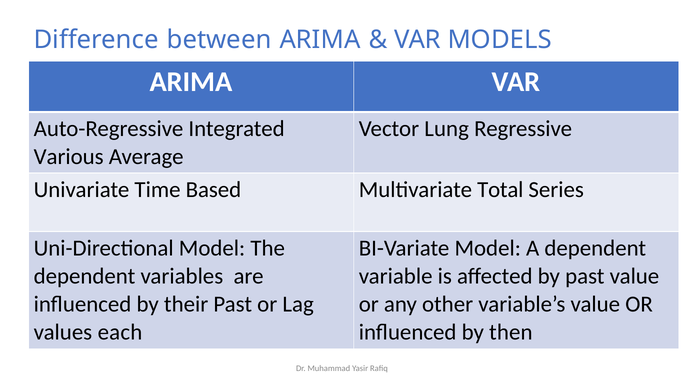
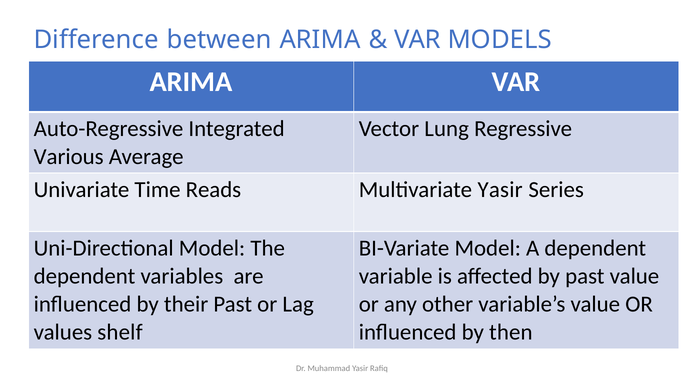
Based: Based -> Reads (213, 190)
Multivariate Total: Total -> Yasir (500, 190)
each: each -> shelf (120, 332)
